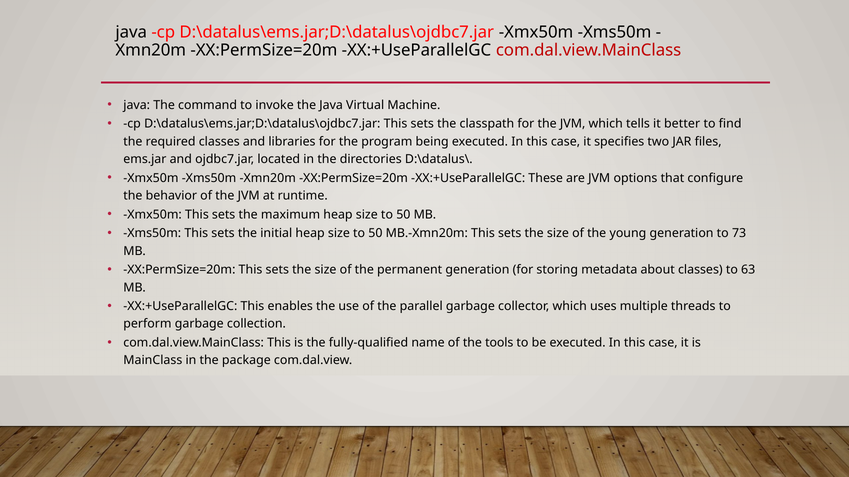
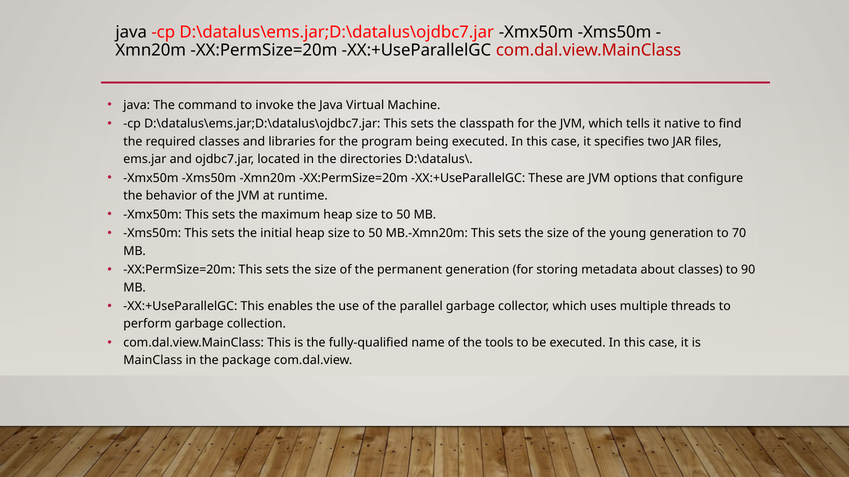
better: better -> native (682, 124)
73: 73 -> 70 (739, 233)
63: 63 -> 90 (748, 270)
